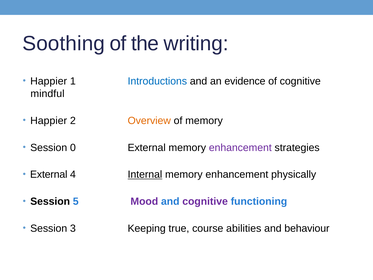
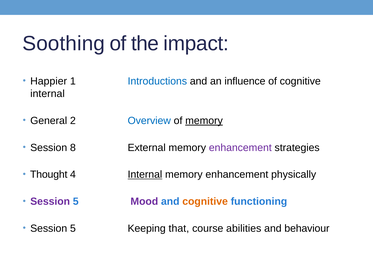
writing: writing -> impact (196, 43)
evidence: evidence -> influence (245, 81)
mindful: mindful -> internal (48, 94)
Happier: Happier -> General (49, 121)
Overview colour: orange -> blue (149, 121)
memory underline: none -> present (204, 121)
0: 0 -> 8 (73, 147)
External: External -> Thought (49, 174)
Session colour: black -> purple (50, 201)
cognitive colour: purple -> orange (205, 201)
3: 3 -> 5 (73, 228)
true: true -> that (179, 228)
